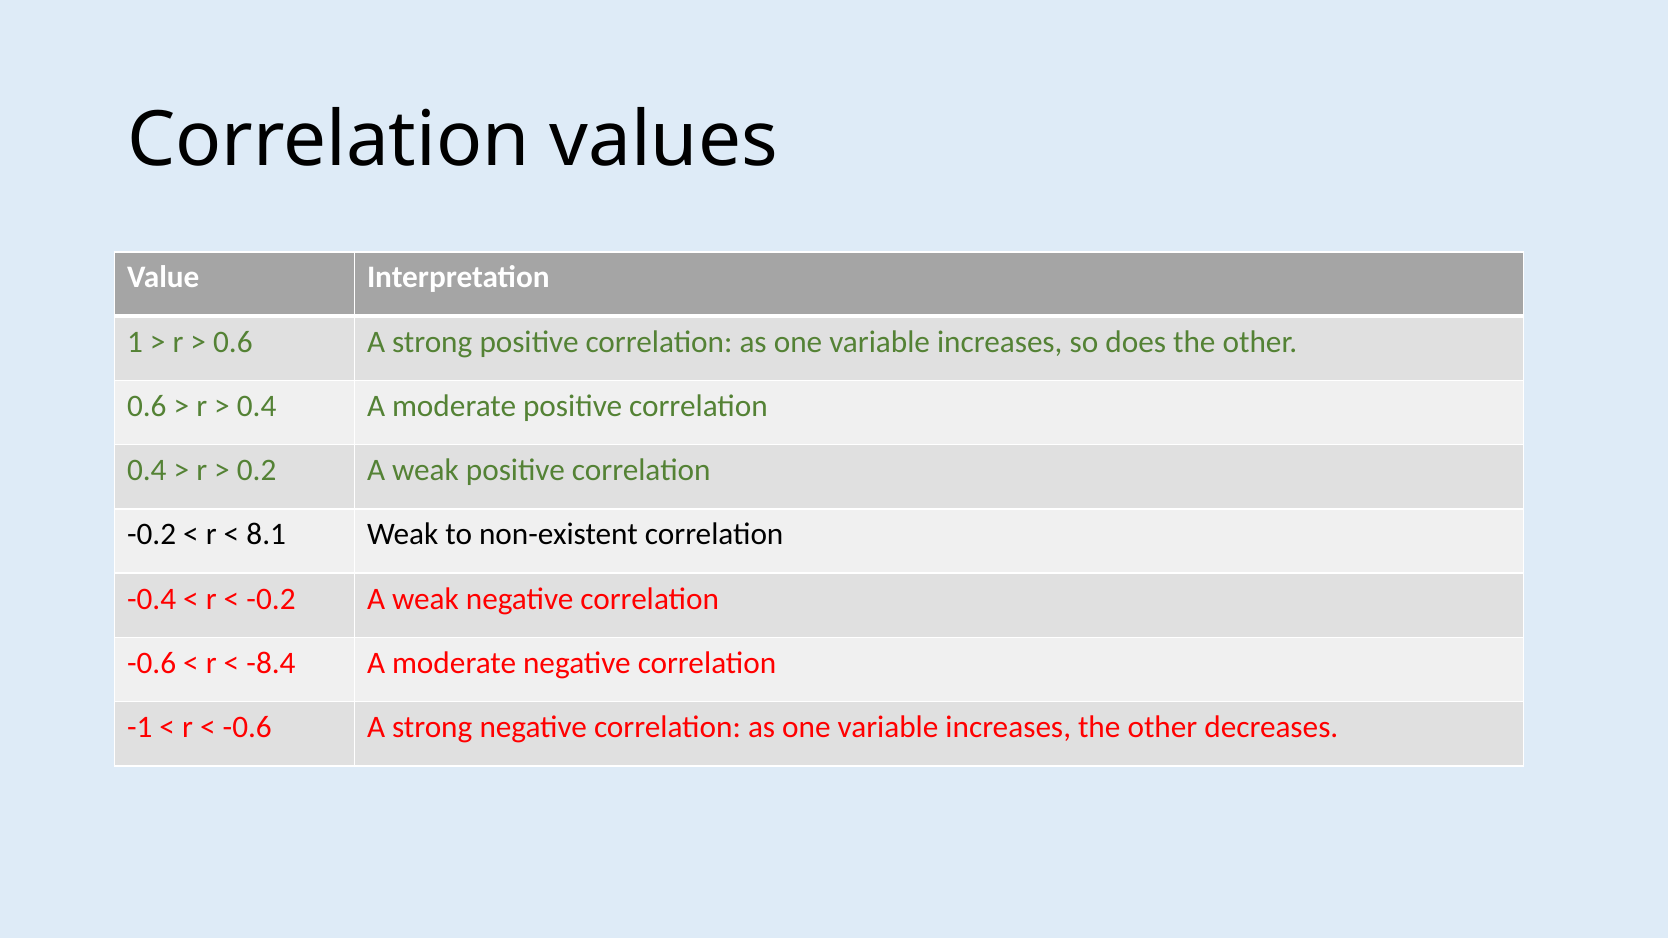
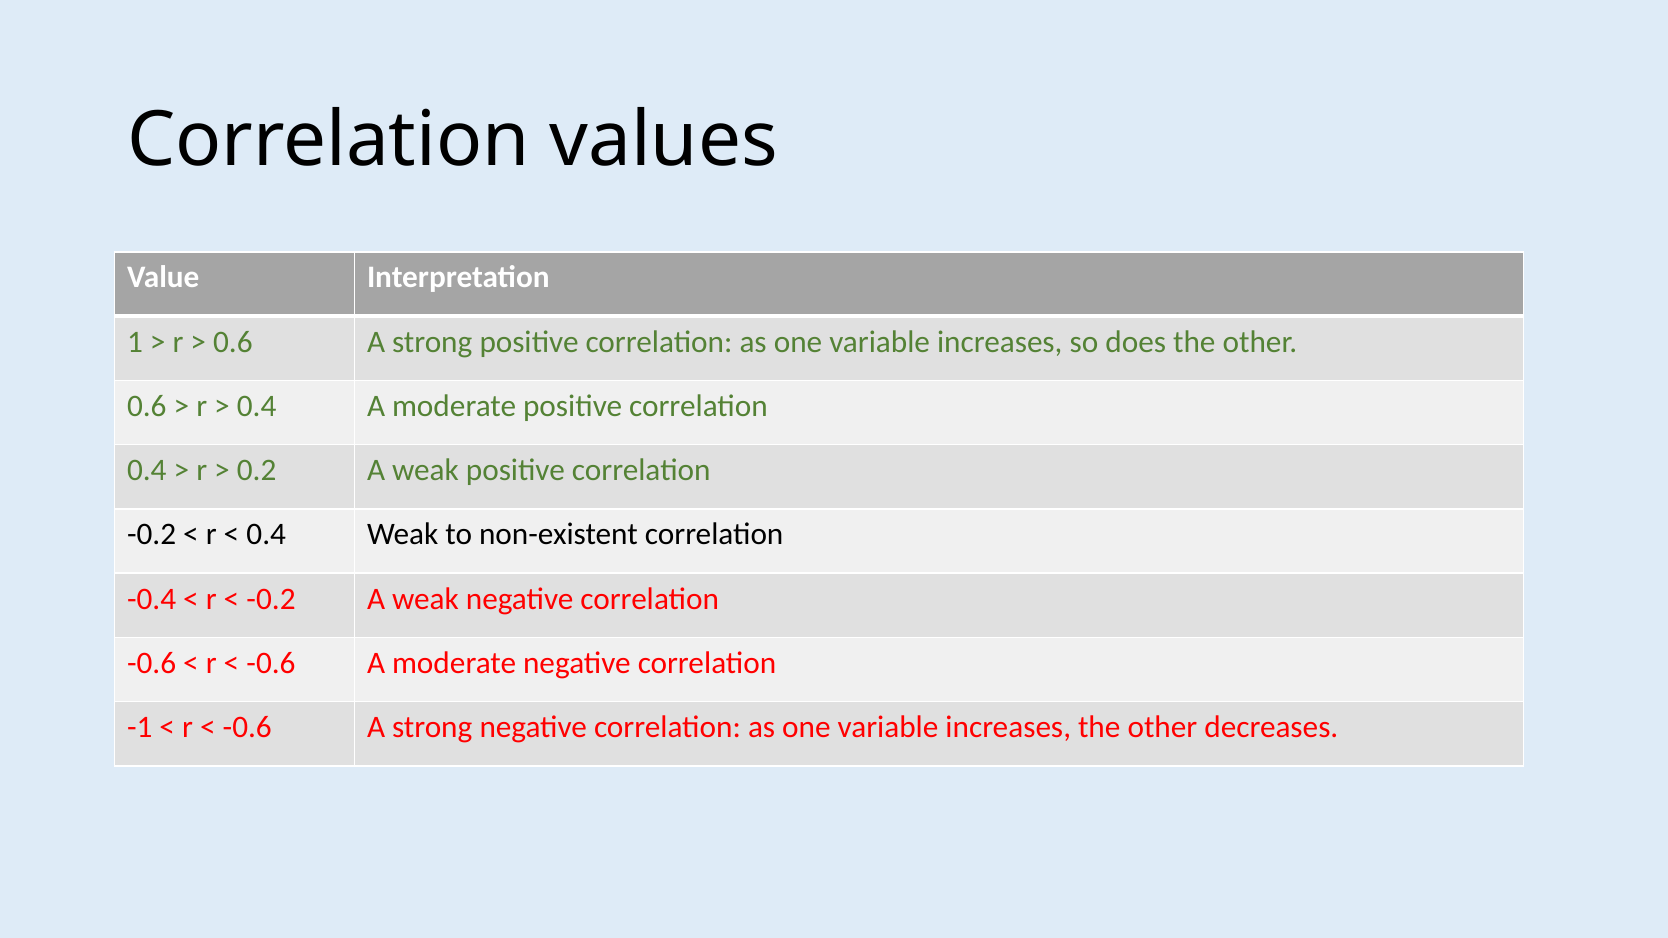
8.1: 8.1 -> 0.4 (266, 535)
-8.4: -8.4 -> -0.6 (271, 663)
